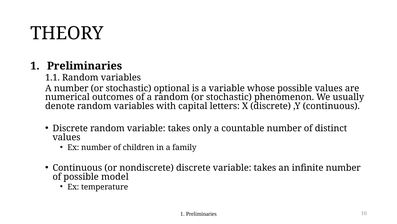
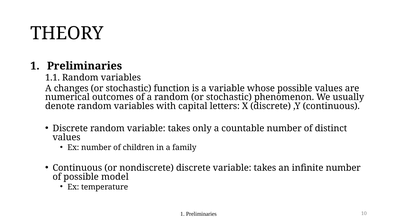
A number: number -> changes (71, 88)
optional: optional -> function (172, 88)
